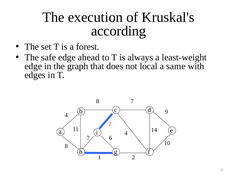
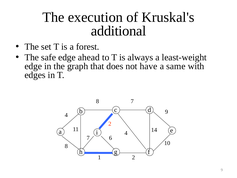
according: according -> additional (119, 31)
local: local -> have (149, 66)
